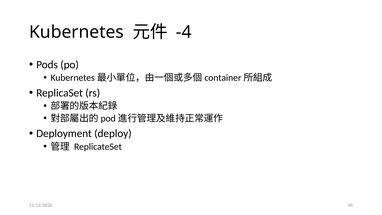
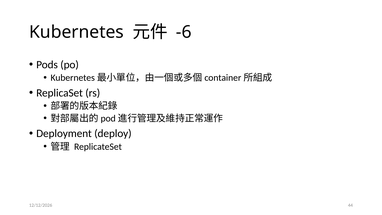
-4: -4 -> -6 (184, 32)
